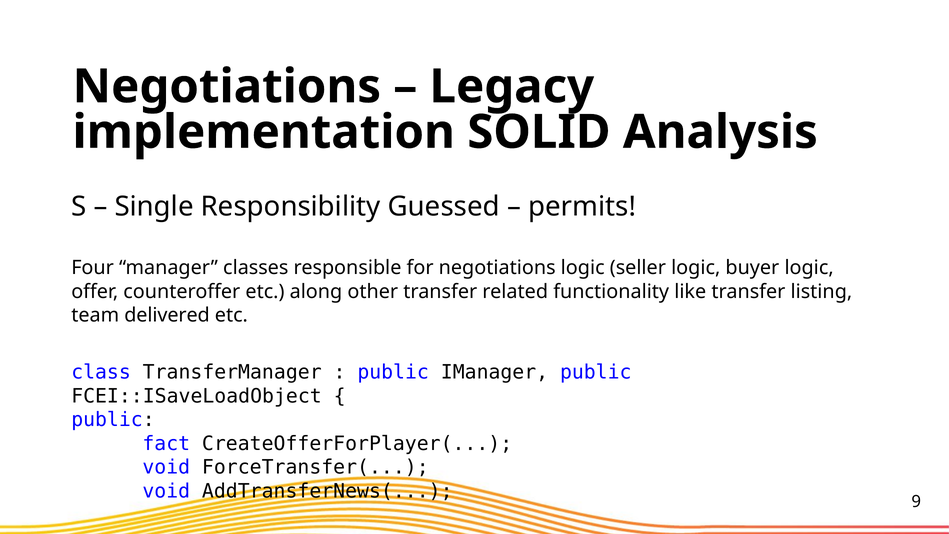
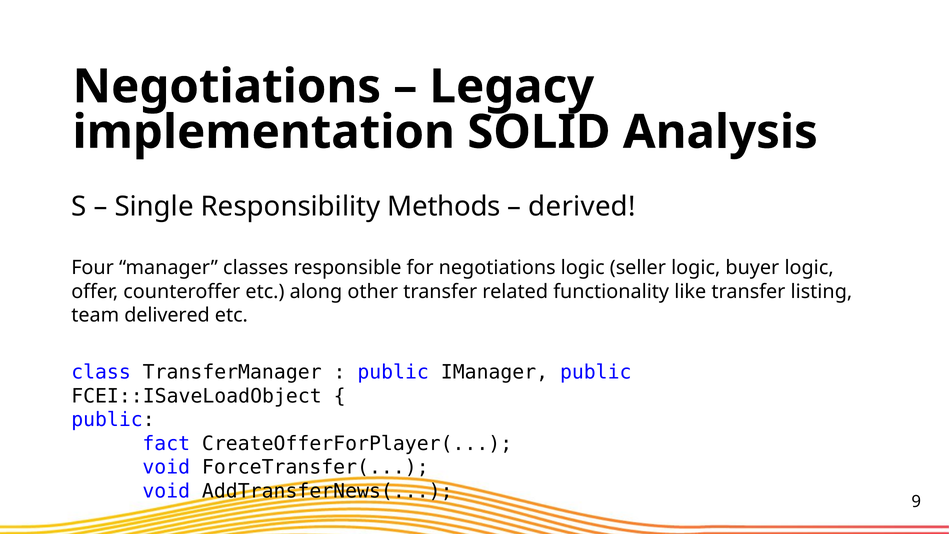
Guessed: Guessed -> Methods (444, 207)
permits: permits -> derived (582, 207)
